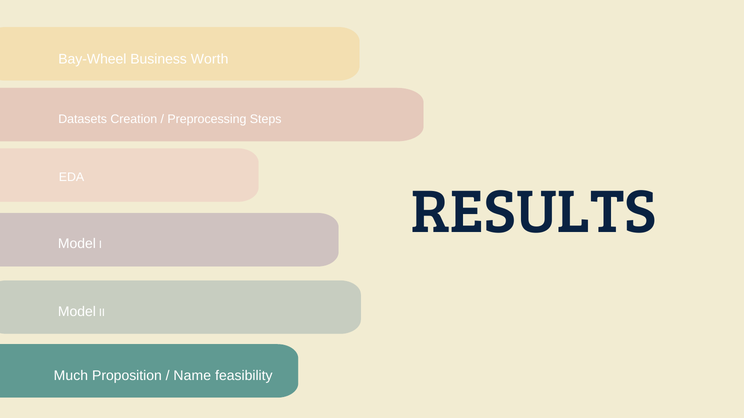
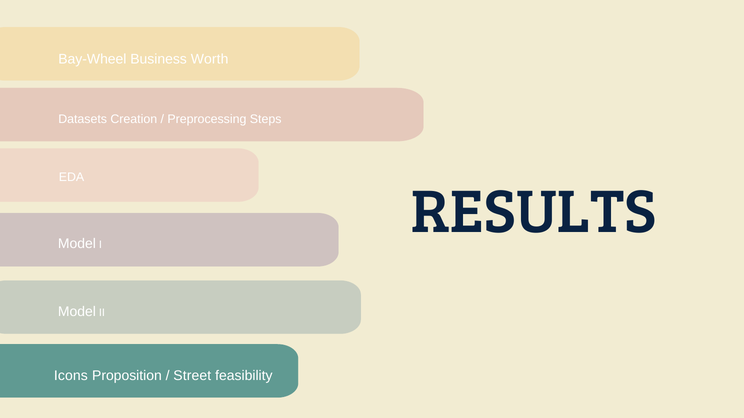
Much: Much -> Icons (71, 376)
Name: Name -> Street (192, 376)
